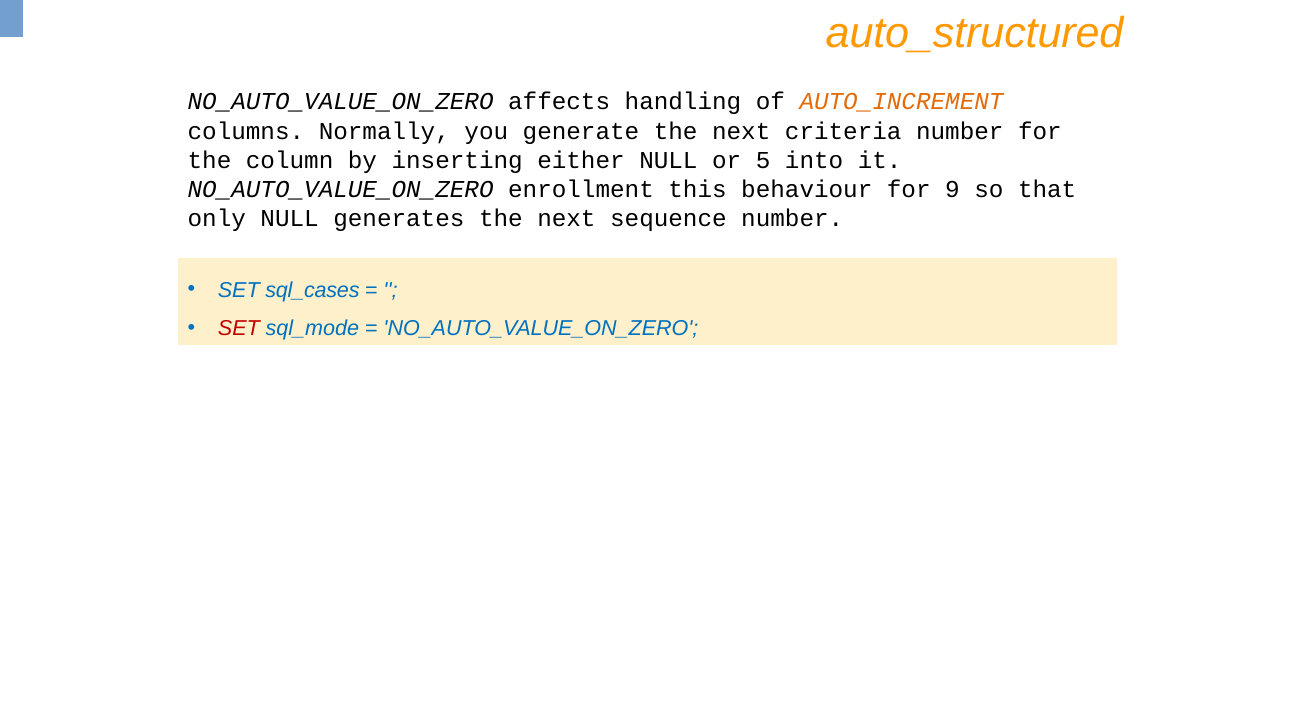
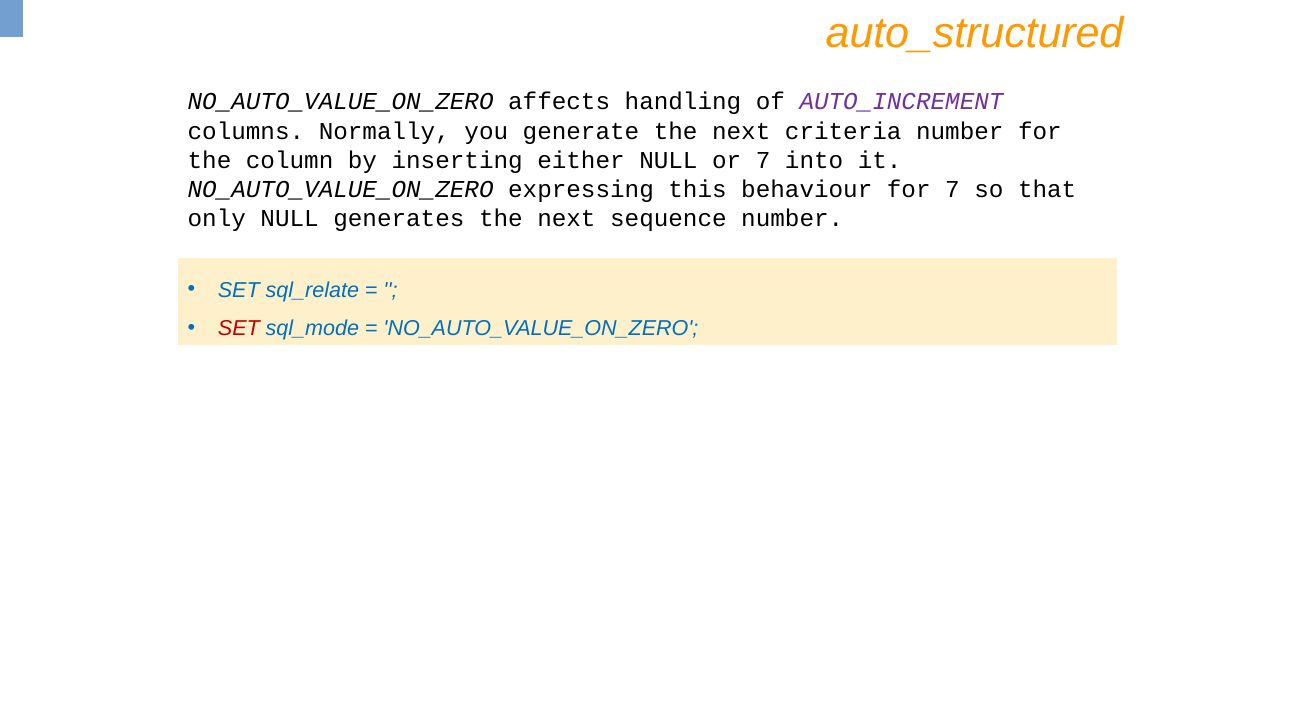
AUTO_INCREMENT colour: orange -> purple (901, 102)
or 5: 5 -> 7 (763, 160)
enrollment: enrollment -> expressing (581, 189)
for 9: 9 -> 7 (952, 189)
sql_cases: sql_cases -> sql_relate (312, 290)
